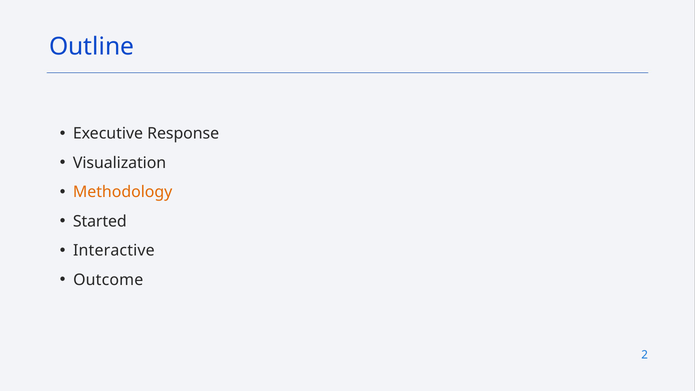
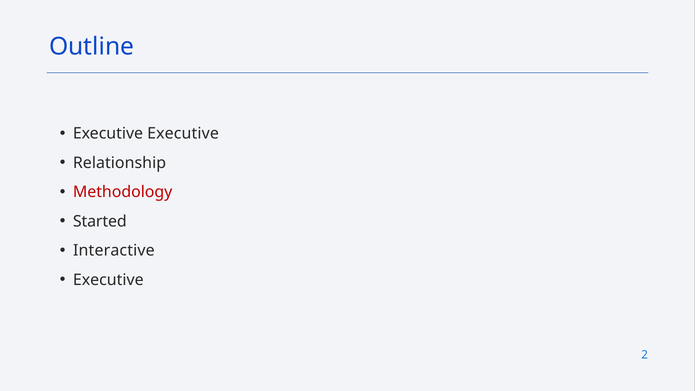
Executive Response: Response -> Executive (183, 134)
Visualization: Visualization -> Relationship (119, 163)
Methodology colour: orange -> red (123, 192)
Outcome: Outcome -> Executive (108, 280)
